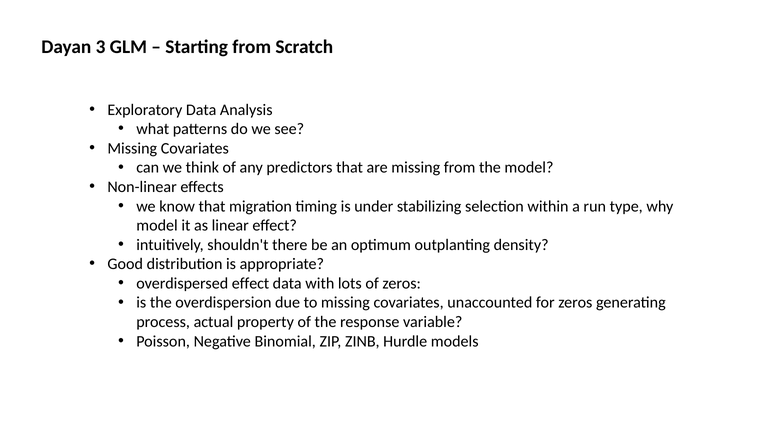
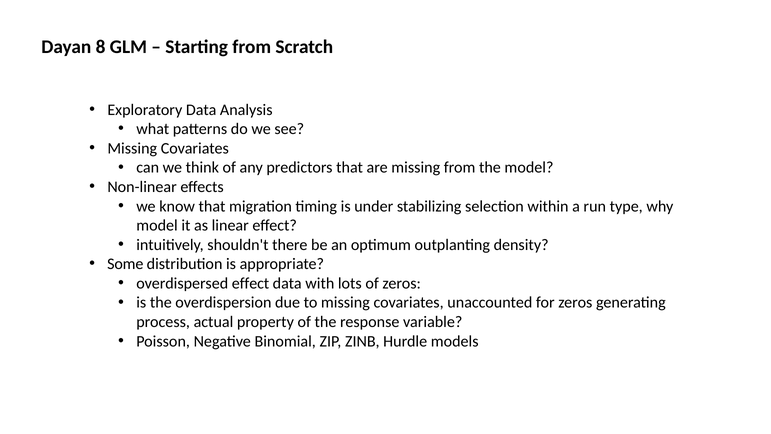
3: 3 -> 8 (101, 47)
Good: Good -> Some (125, 264)
